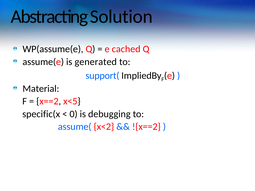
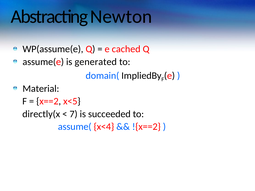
Solution: Solution -> Newton (121, 17)
support(: support( -> domain( (102, 76)
specific(x: specific(x -> directly(x (41, 114)
0: 0 -> 7 (74, 114)
debugging: debugging -> succeeded (109, 114)
x<2: x<2 -> x<4 (104, 127)
